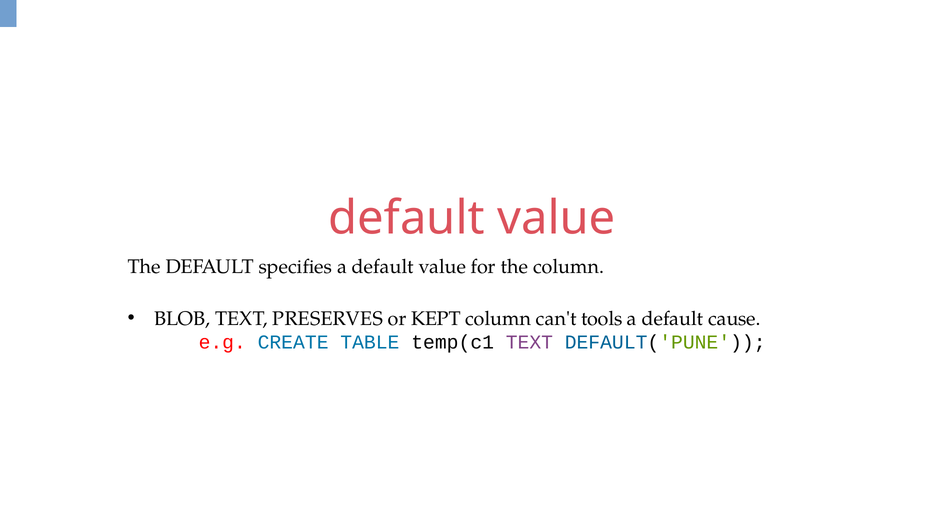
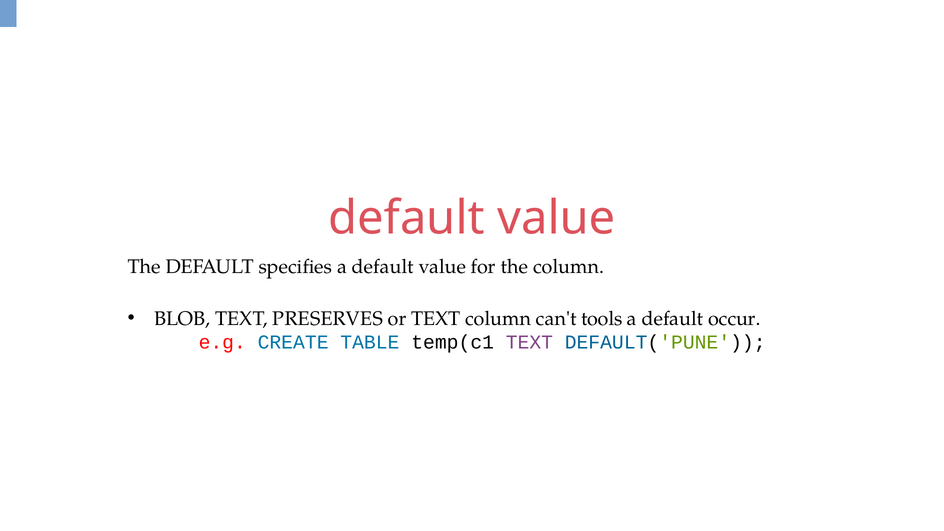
or KEPT: KEPT -> TEXT (436, 319)
cause: cause -> occur (734, 319)
